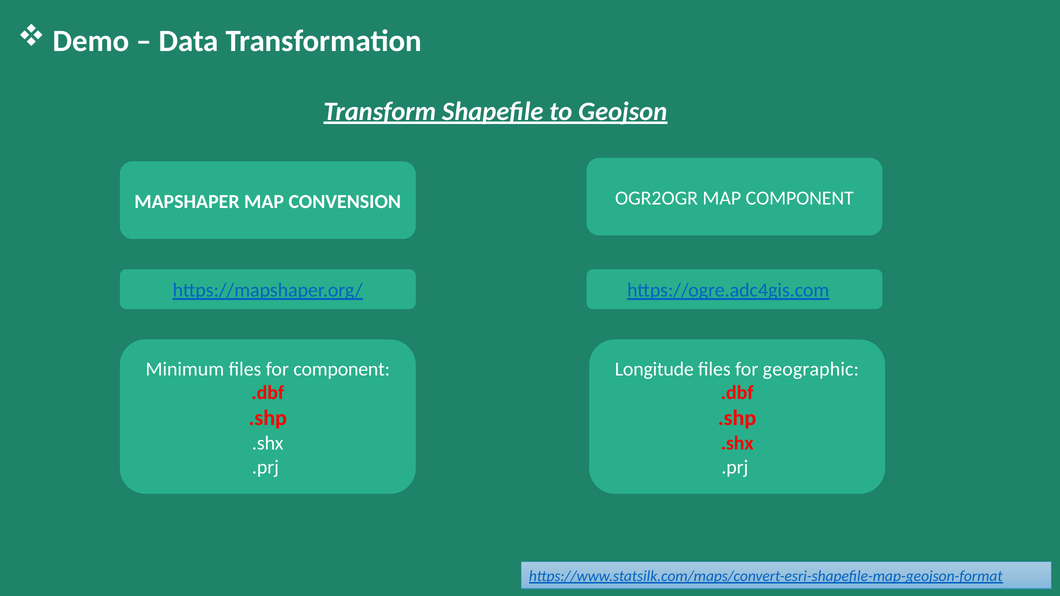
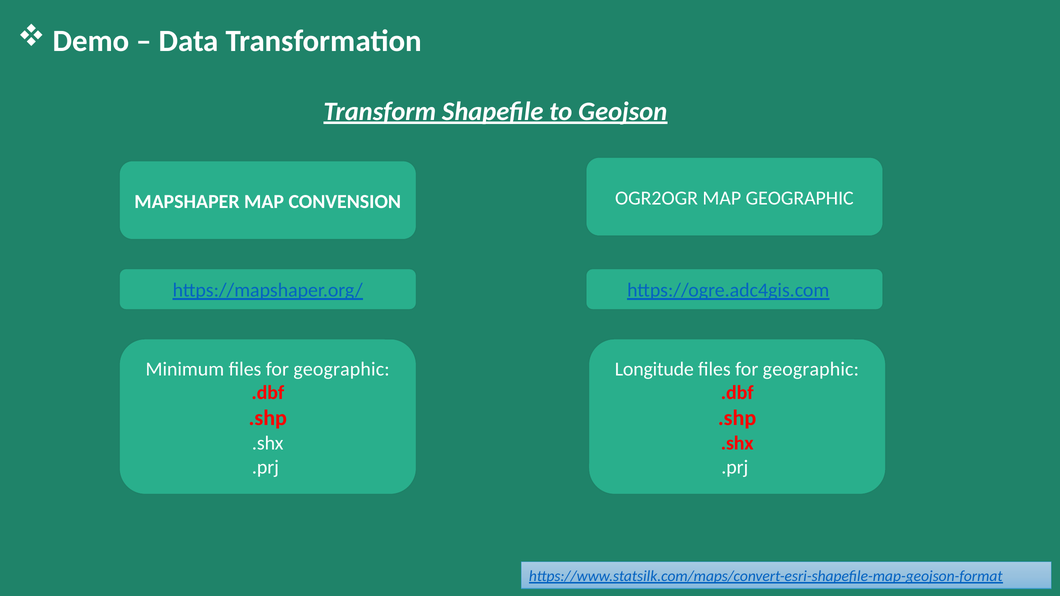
MAP COMPONENT: COMPONENT -> GEOGRAPHIC (800, 198)
Minimum files for component: component -> geographic (342, 369)
